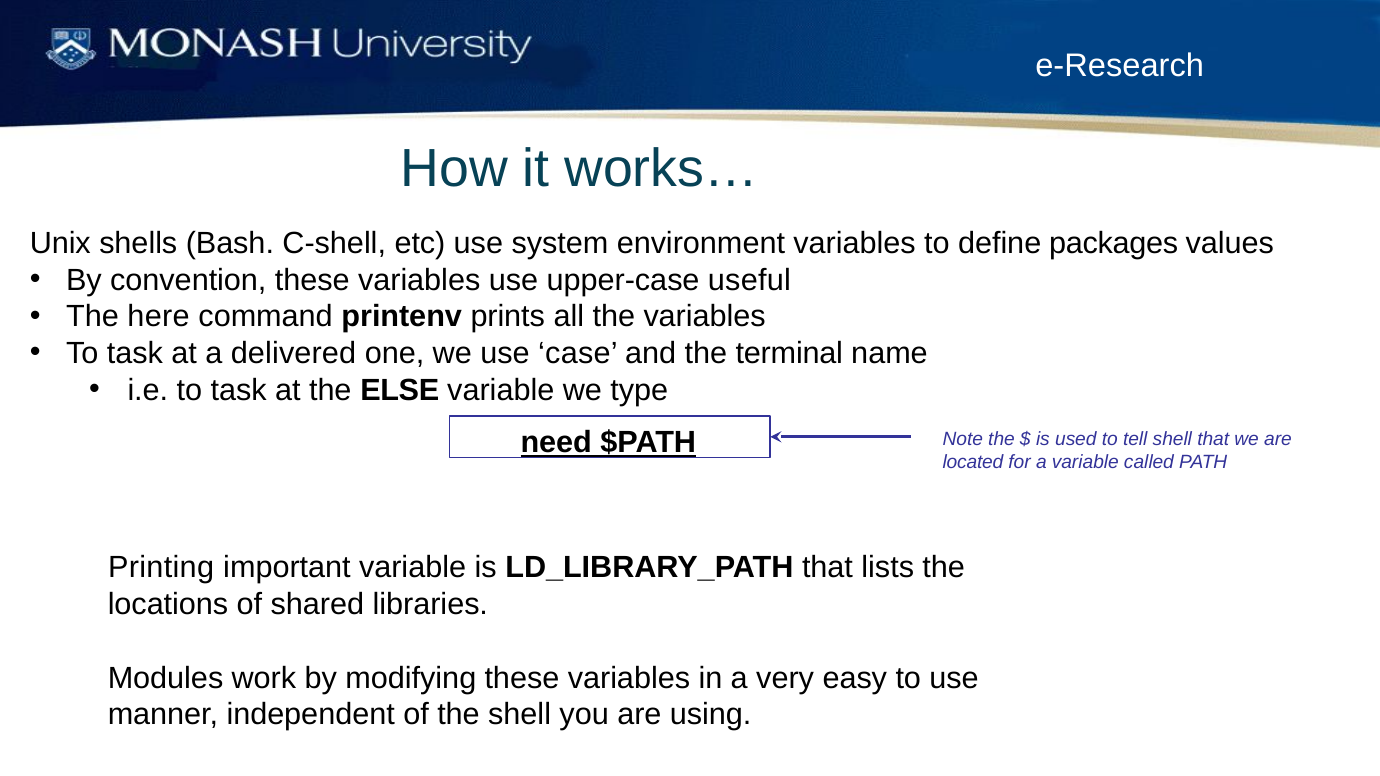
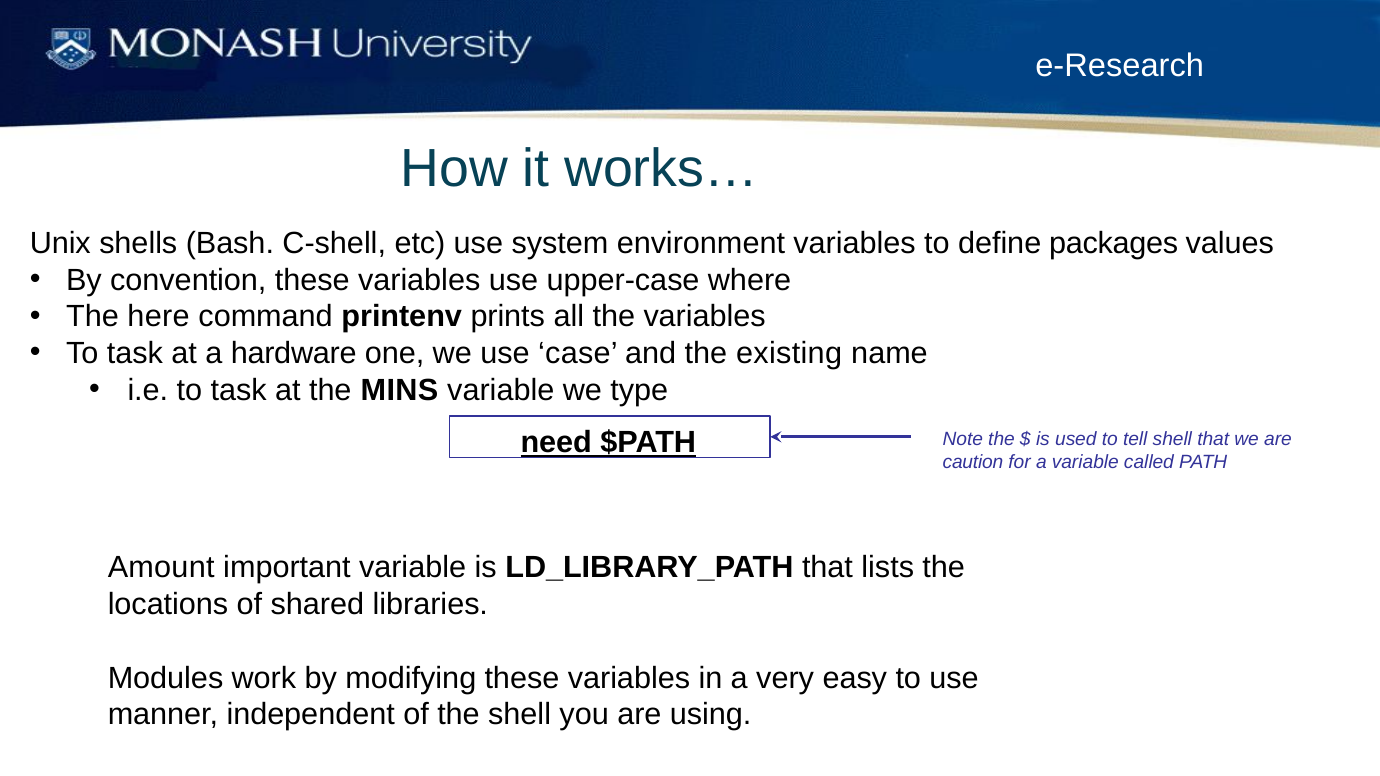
useful: useful -> where (750, 280)
delivered: delivered -> hardware (294, 354)
terminal: terminal -> existing (789, 354)
ELSE: ELSE -> MINS (399, 391)
located: located -> caution (973, 463)
Printing: Printing -> Amount (161, 568)
